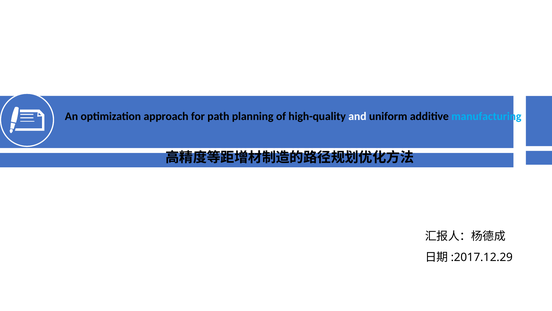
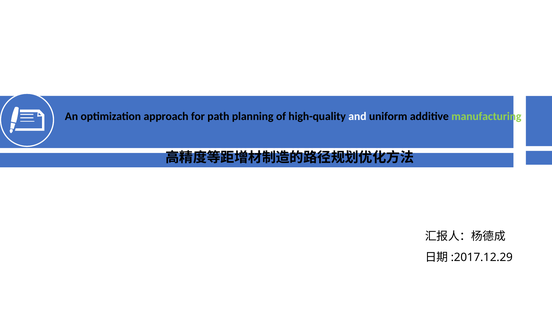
manufacturing colour: light blue -> light green (486, 116)
